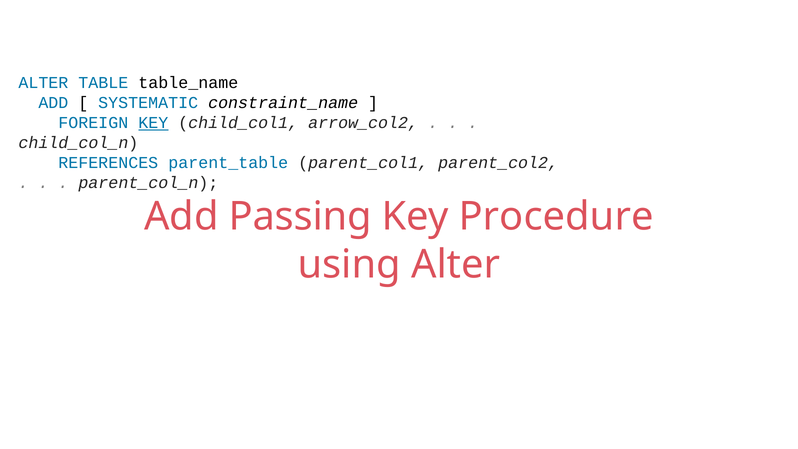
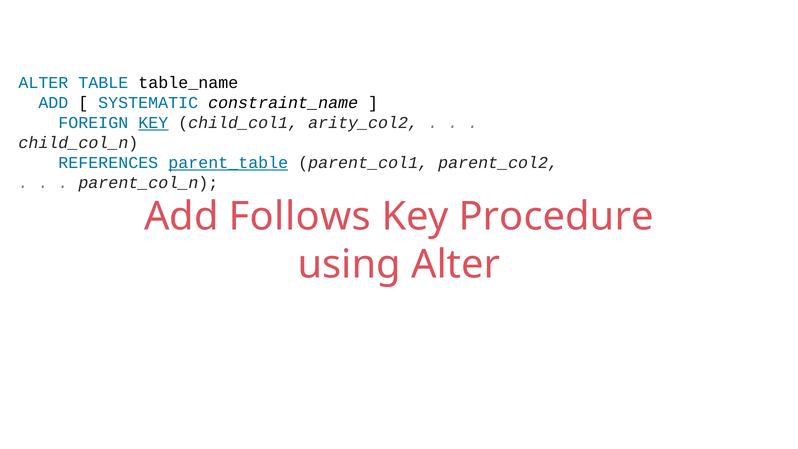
arrow_col2: arrow_col2 -> arity_col2 (363, 123)
parent_table underline: none -> present (228, 163)
Passing: Passing -> Follows (300, 216)
